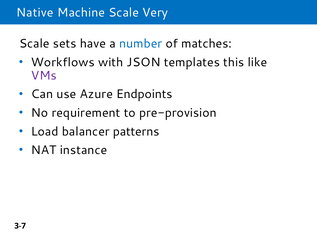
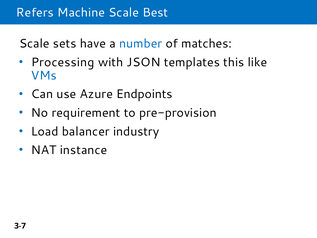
Native: Native -> Refers (35, 13)
Very: Very -> Best (155, 13)
Workflows: Workflows -> Processing (63, 62)
VMs colour: purple -> blue (44, 75)
patterns: patterns -> industry (136, 131)
